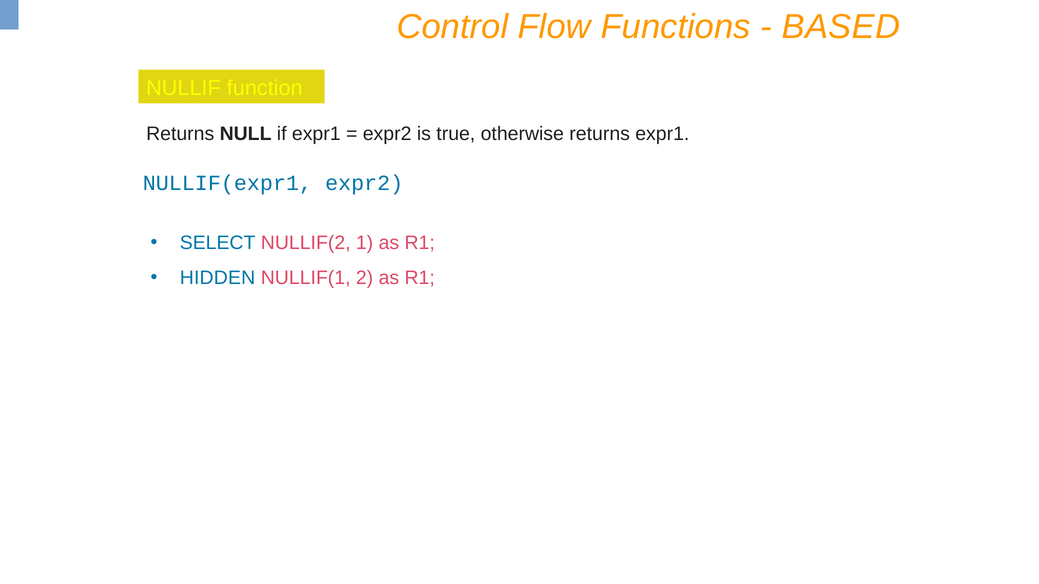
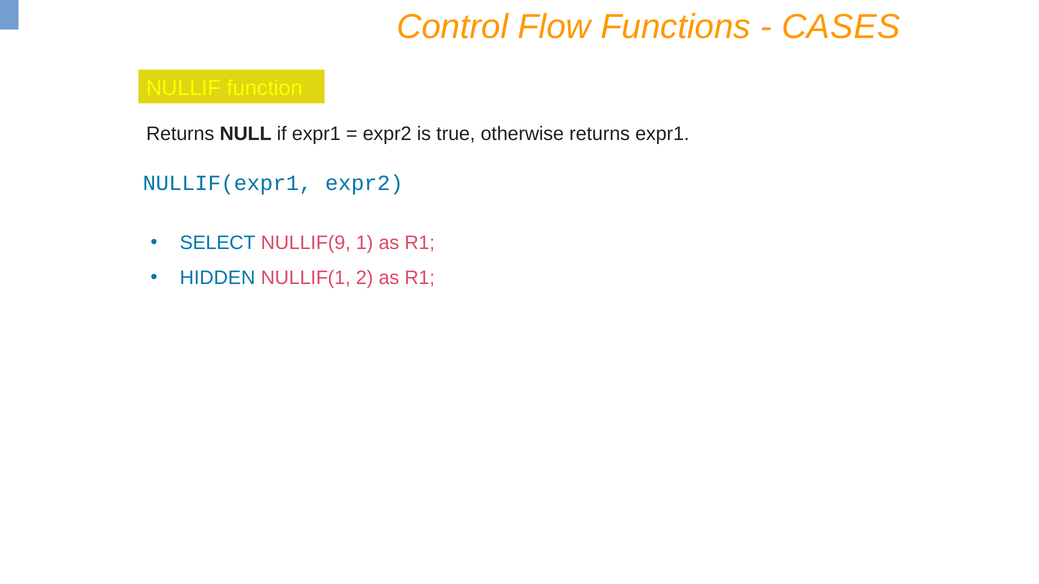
BASED: BASED -> CASES (841, 27)
NULLIF(2: NULLIF(2 -> NULLIF(9 (306, 243)
